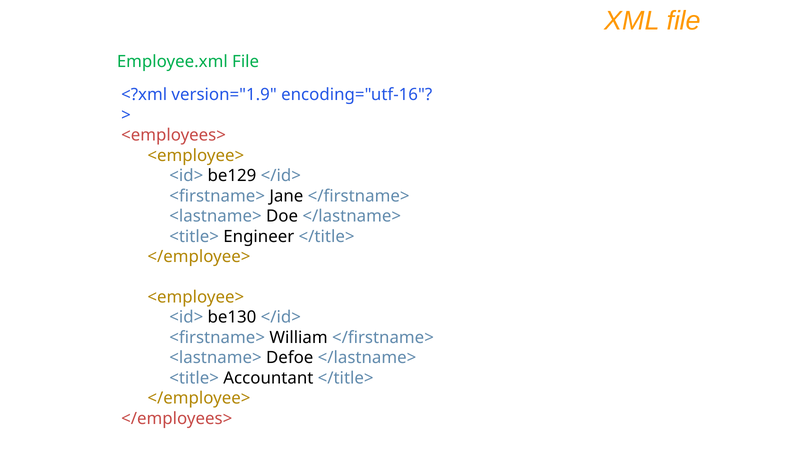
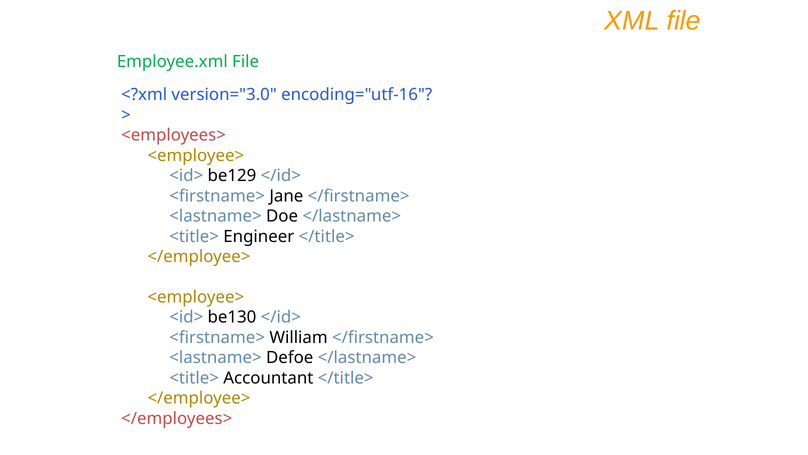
version="1.9: version="1.9 -> version="3.0 (224, 95)
